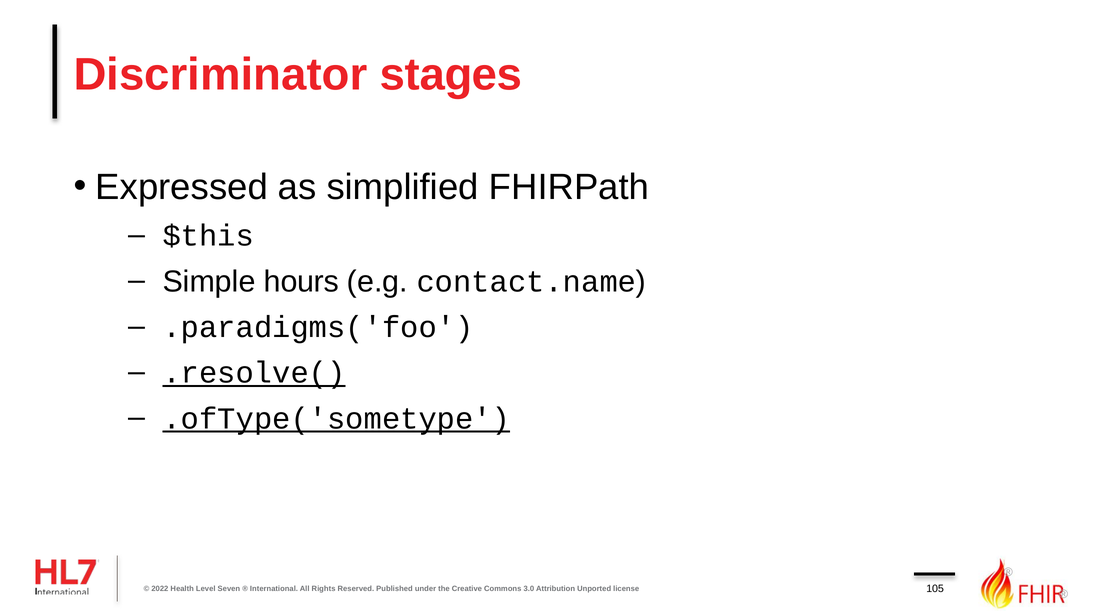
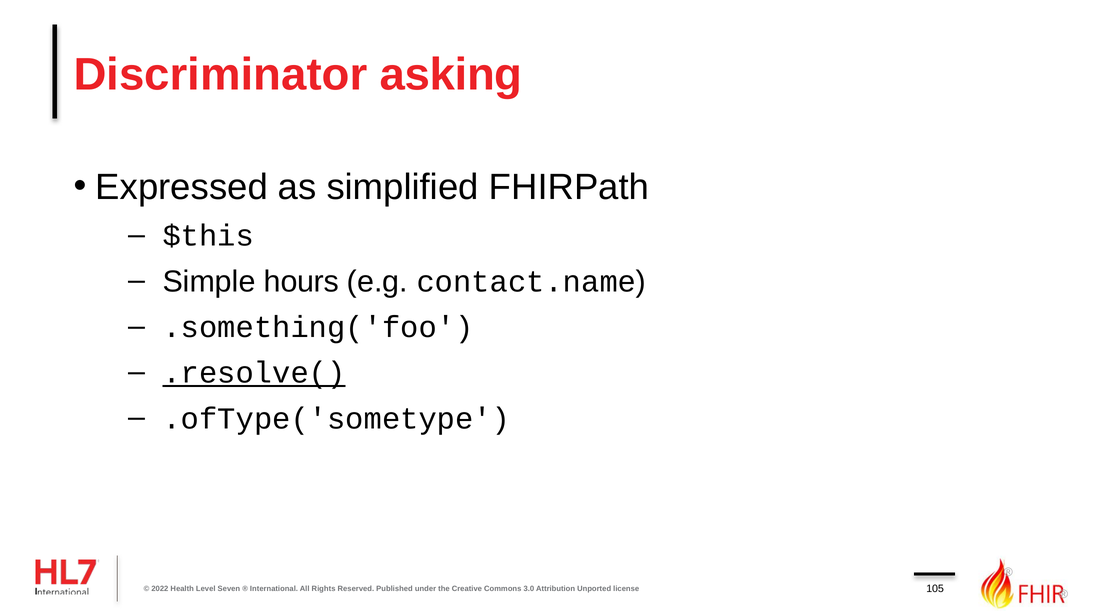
stages: stages -> asking (451, 75)
.paradigms('foo: .paradigms('foo -> .something('foo (318, 327)
.ofType('sometype underline: present -> none (336, 418)
